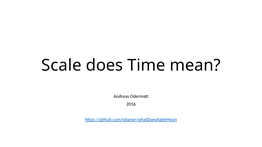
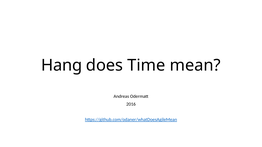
Scale: Scale -> Hang (62, 65)
